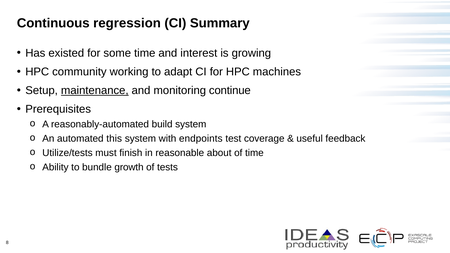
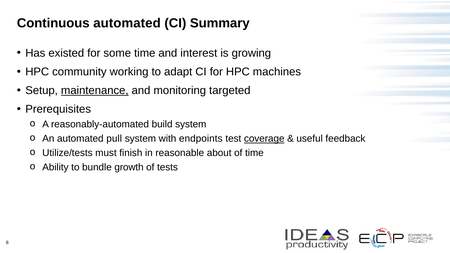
Continuous regression: regression -> automated (127, 23)
continue: continue -> targeted (230, 91)
this: this -> pull (114, 139)
coverage underline: none -> present (264, 139)
